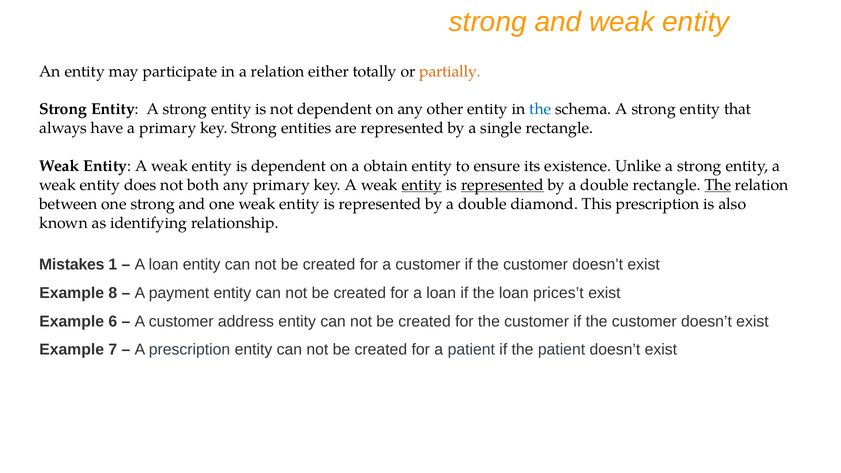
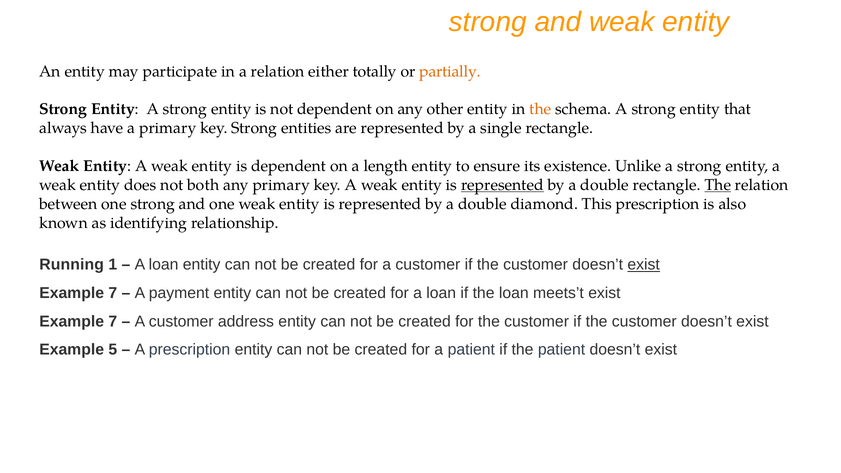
the colour: blue -> orange (540, 109)
obtain: obtain -> length (386, 166)
entity underline: present -> none (422, 185)
Mistakes: Mistakes -> Running (72, 265)
exist underline: none -> present (644, 265)
8: 8 -> 7 (113, 293)
prices’t: prices’t -> meets’t (558, 293)
6: 6 -> 7 (113, 321)
7: 7 -> 5 (113, 350)
